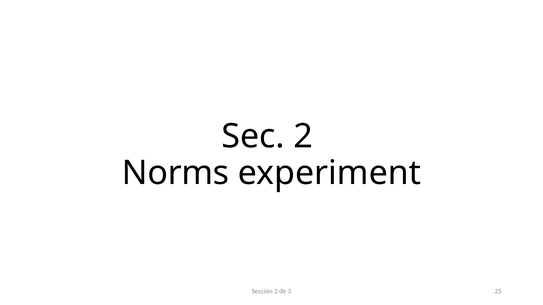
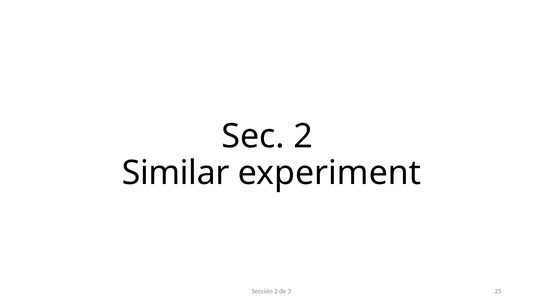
Norms: Norms -> Similar (176, 173)
